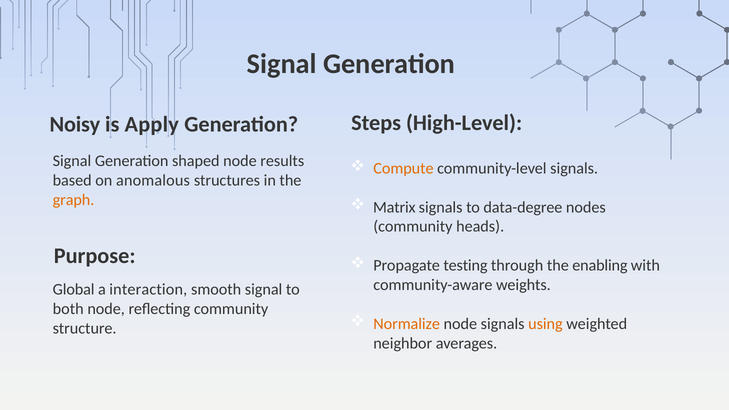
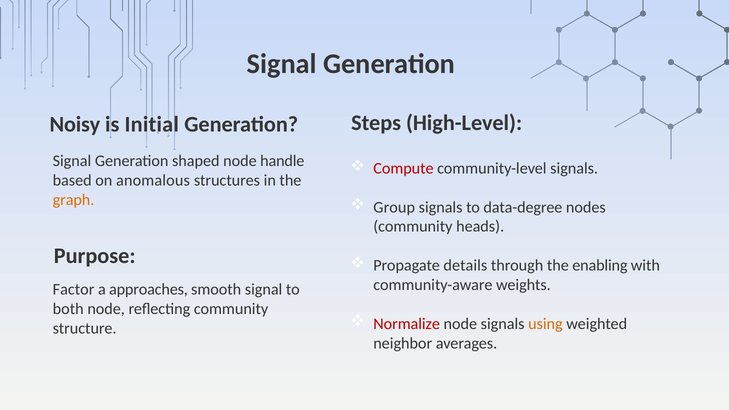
Apply: Apply -> Initial (152, 124)
results: results -> handle (282, 161)
Compute colour: orange -> red (403, 168)
Matrix: Matrix -> Group (394, 207)
testing: testing -> details (465, 266)
Global: Global -> Factor (74, 290)
interaction: interaction -> approaches (148, 290)
Normalize colour: orange -> red (407, 324)
